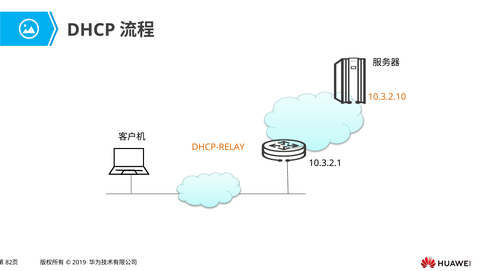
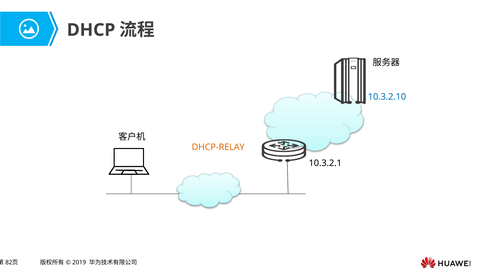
10.3.2.10 colour: orange -> blue (387, 97)
